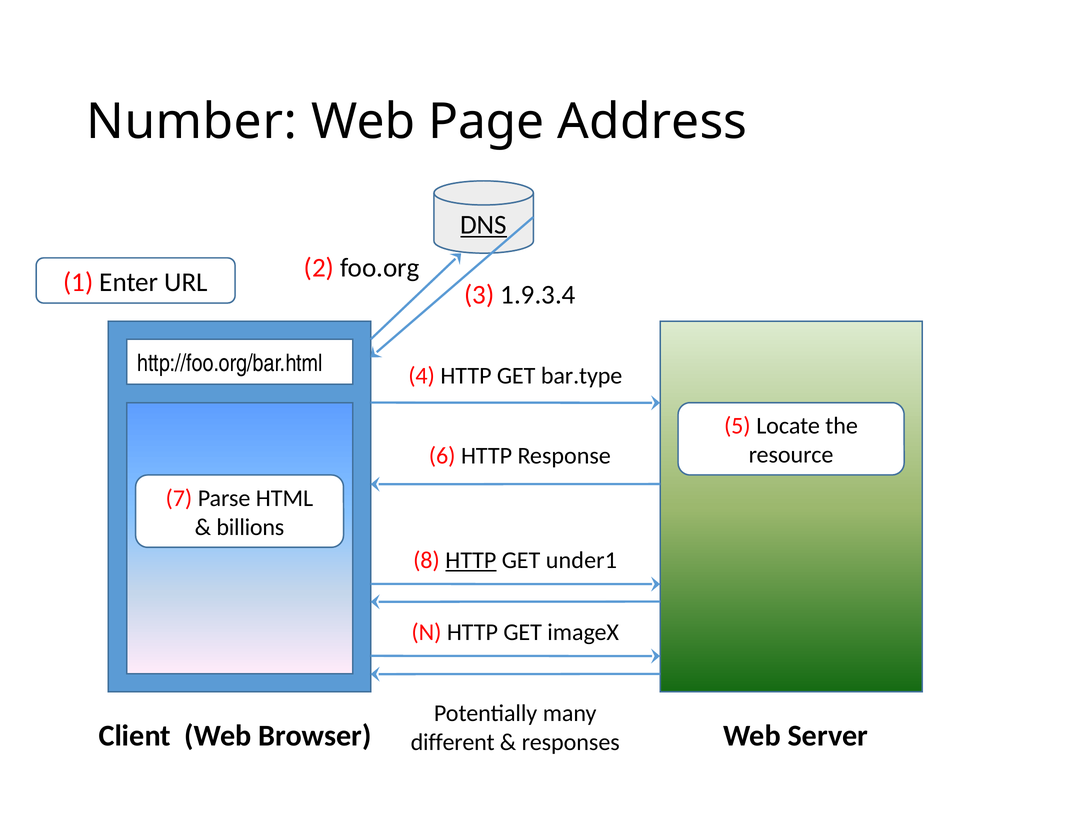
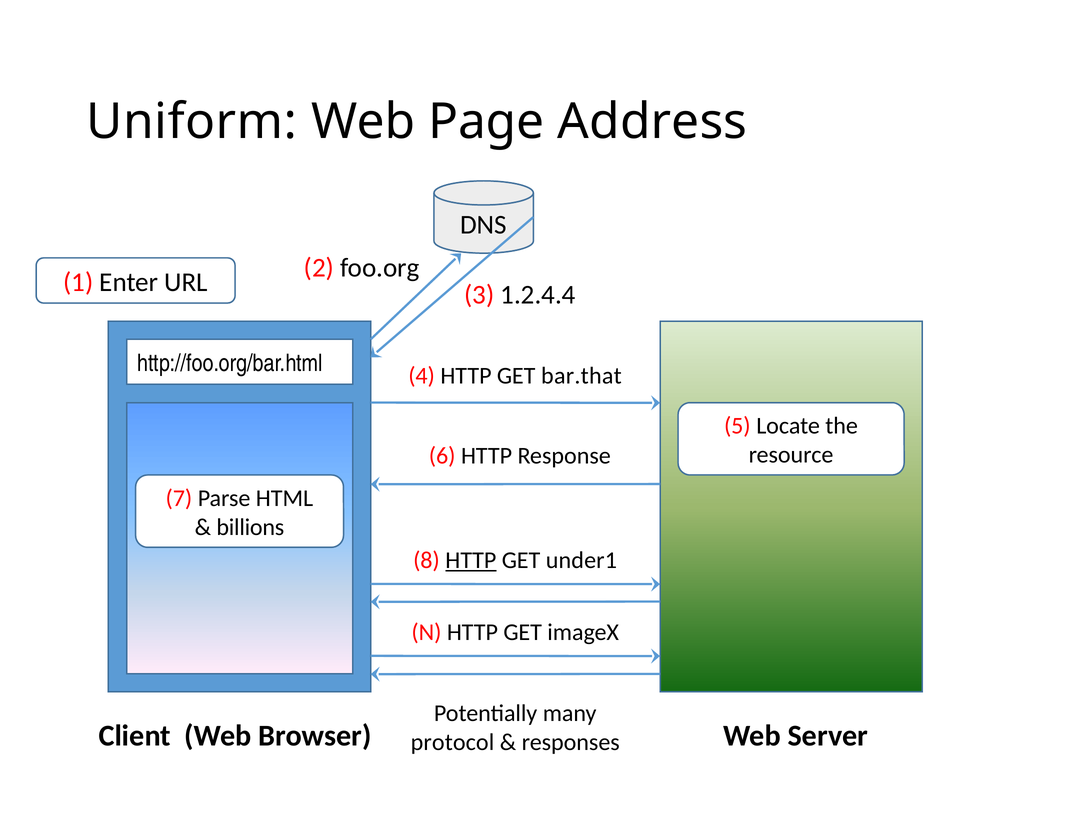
Number: Number -> Uniform (192, 122)
DNS underline: present -> none (484, 225)
1.9.3.4: 1.9.3.4 -> 1.2.4.4 (538, 295)
bar.type: bar.type -> bar.that (581, 375)
different: different -> protocol (453, 742)
